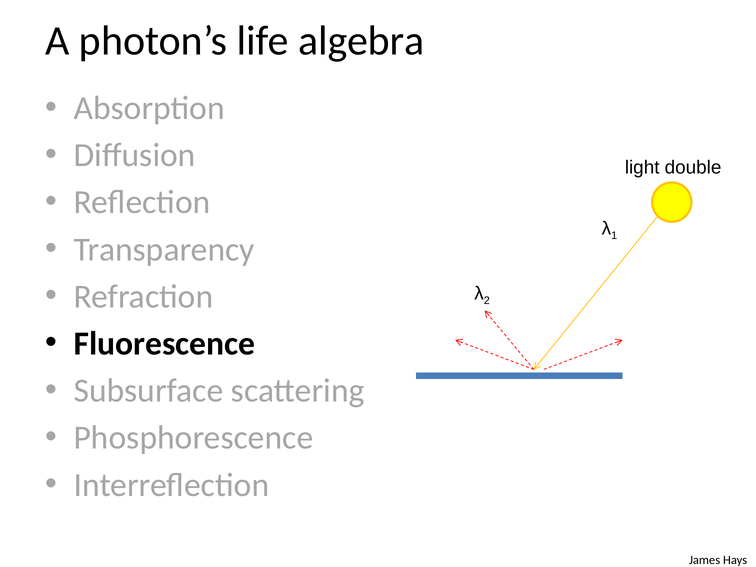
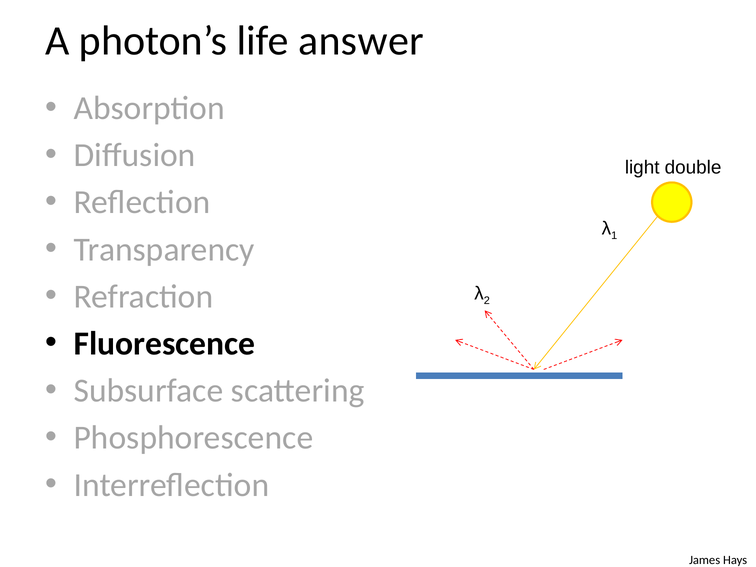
algebra: algebra -> answer (361, 41)
